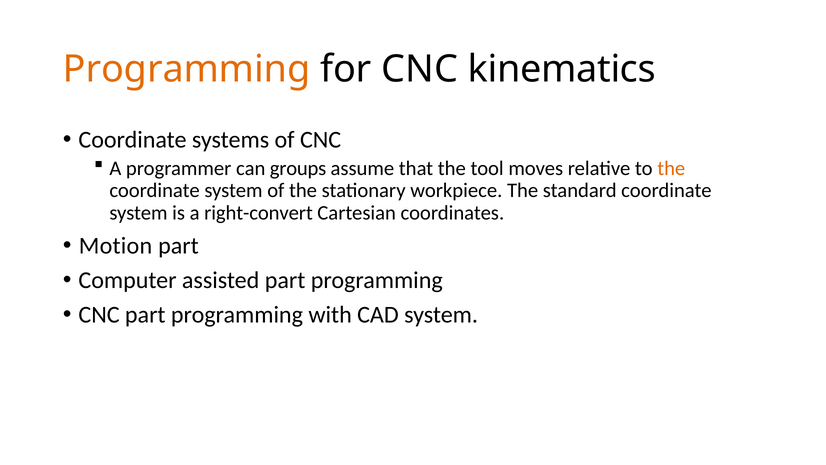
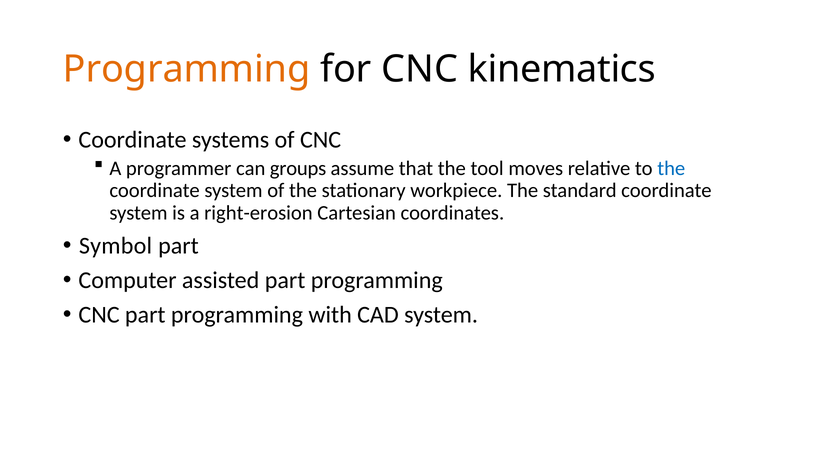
the colour: orange -> blue (671, 168)
right-convert: right-convert -> right-erosion (258, 213)
Motion: Motion -> Symbol (116, 245)
